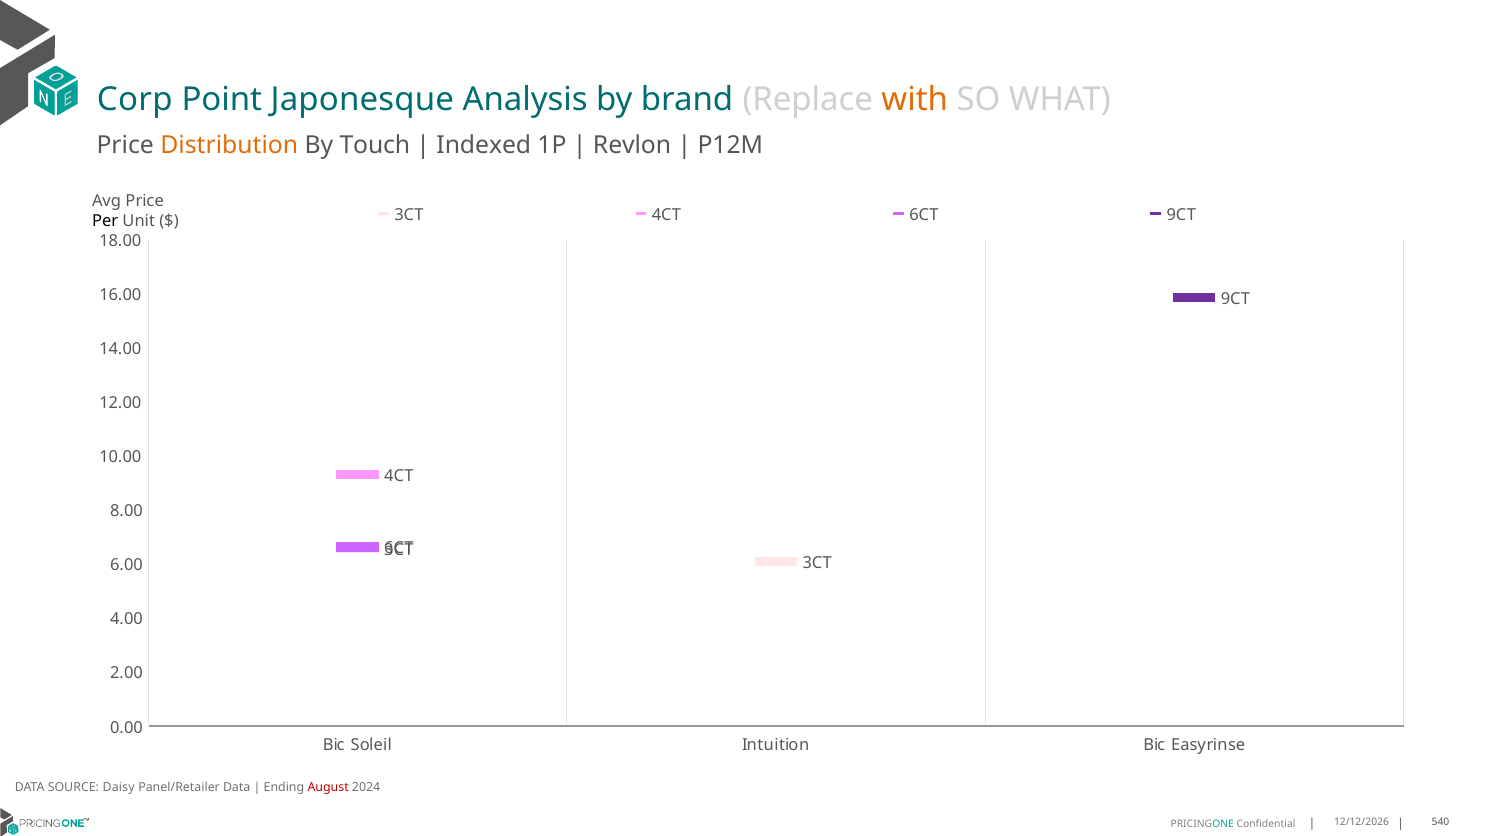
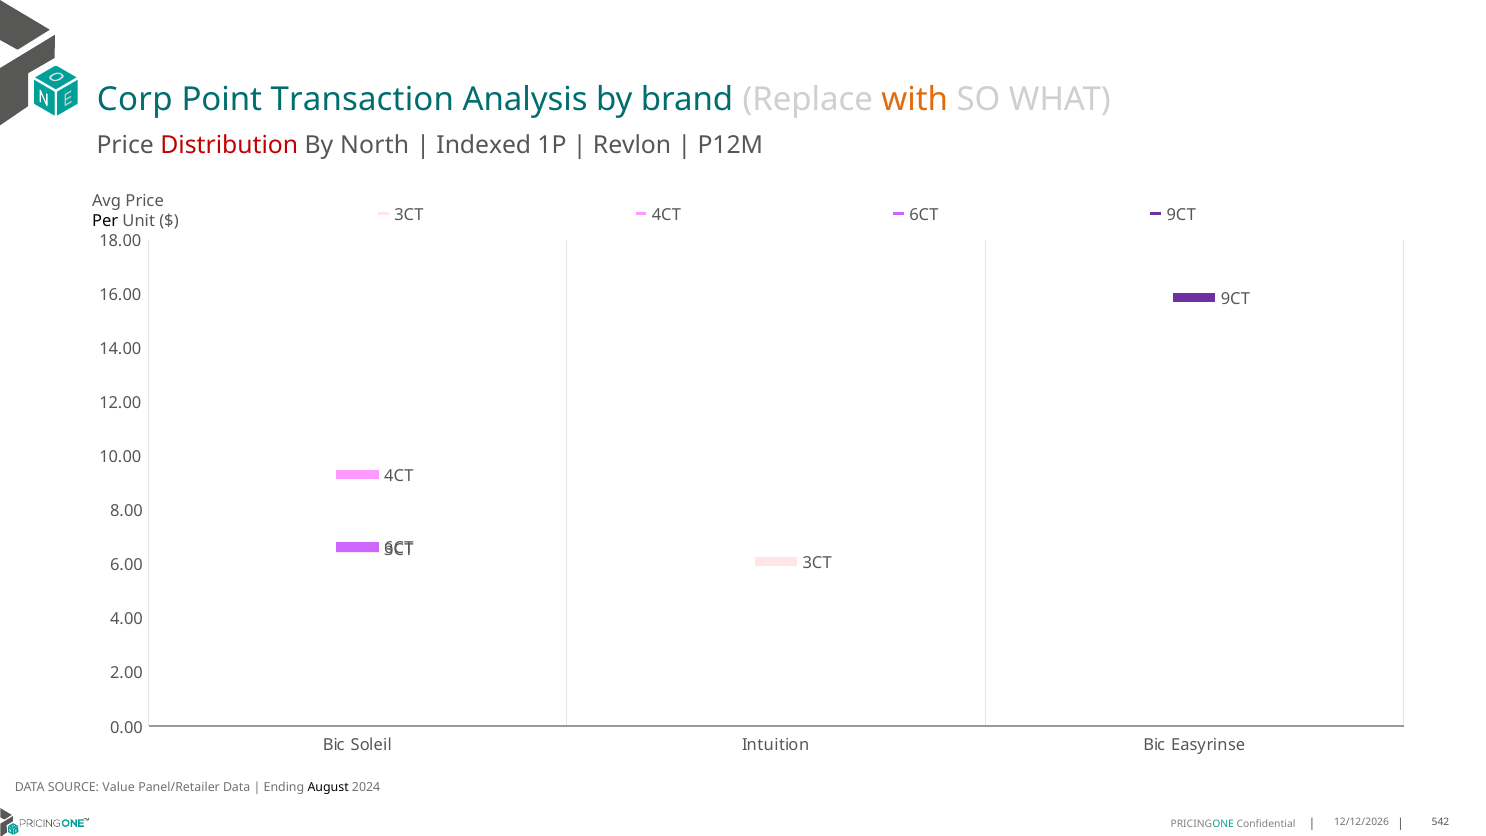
Japonesque: Japonesque -> Transaction (362, 100)
Distribution colour: orange -> red (229, 145)
Touch: Touch -> North (375, 145)
Daisy: Daisy -> Value (119, 787)
August colour: red -> black (328, 787)
540: 540 -> 542 (1441, 822)
